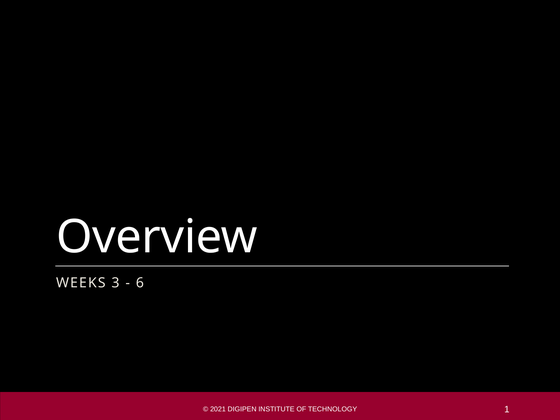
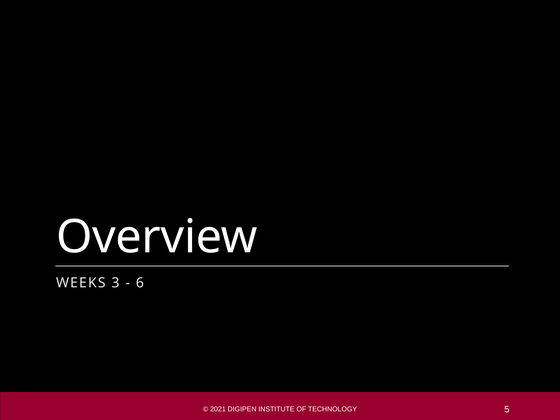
1: 1 -> 5 (507, 409)
